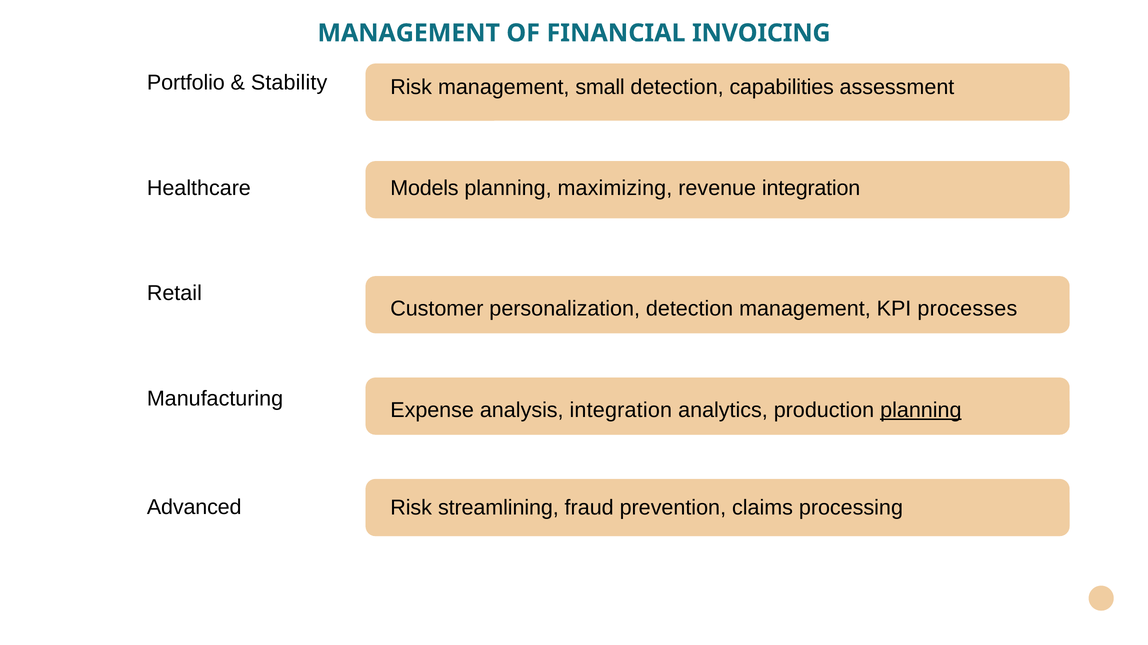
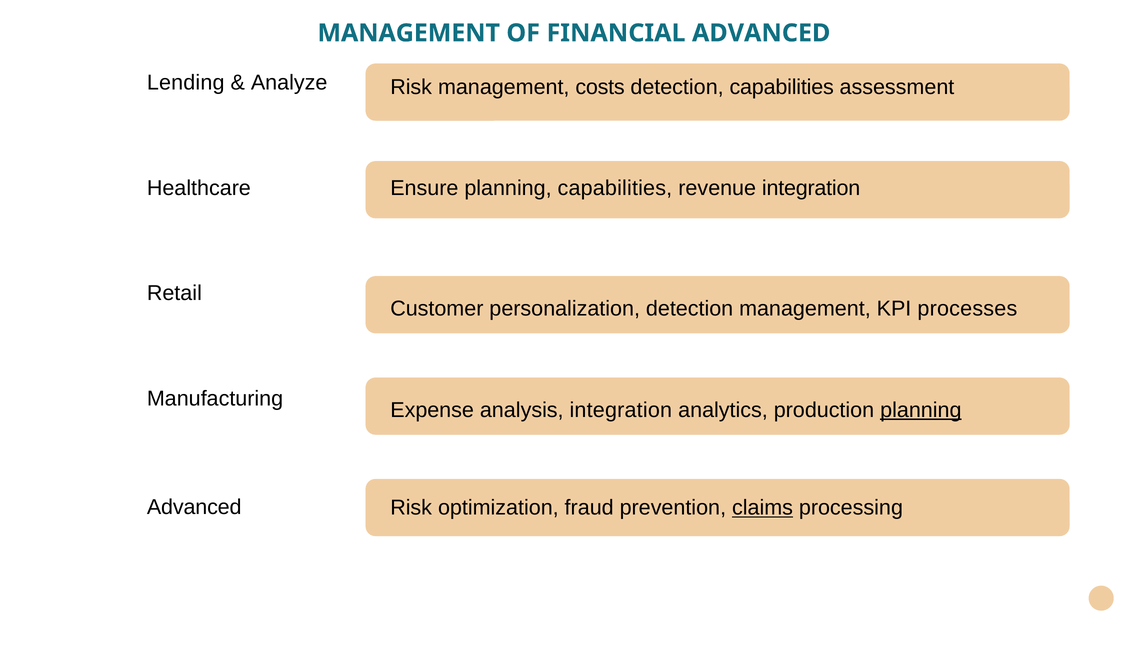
FINANCIAL INVOICING: INVOICING -> ADVANCED (761, 33)
Portfolio: Portfolio -> Lending (186, 83)
Stability: Stability -> Analyze (289, 83)
small: small -> costs (600, 87)
Models: Models -> Ensure (424, 188)
planning maximizing: maximizing -> capabilities (615, 188)
streamlining: streamlining -> optimization (498, 508)
claims underline: none -> present (762, 508)
